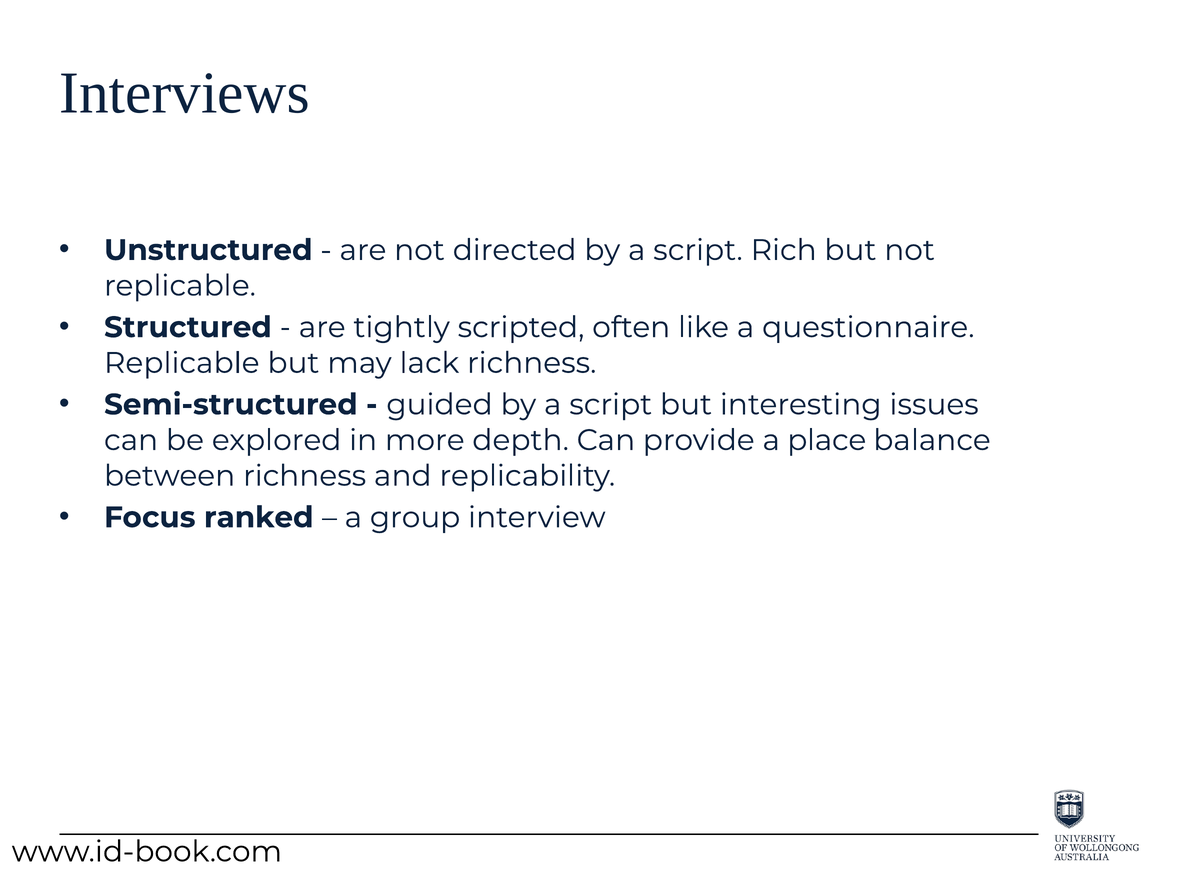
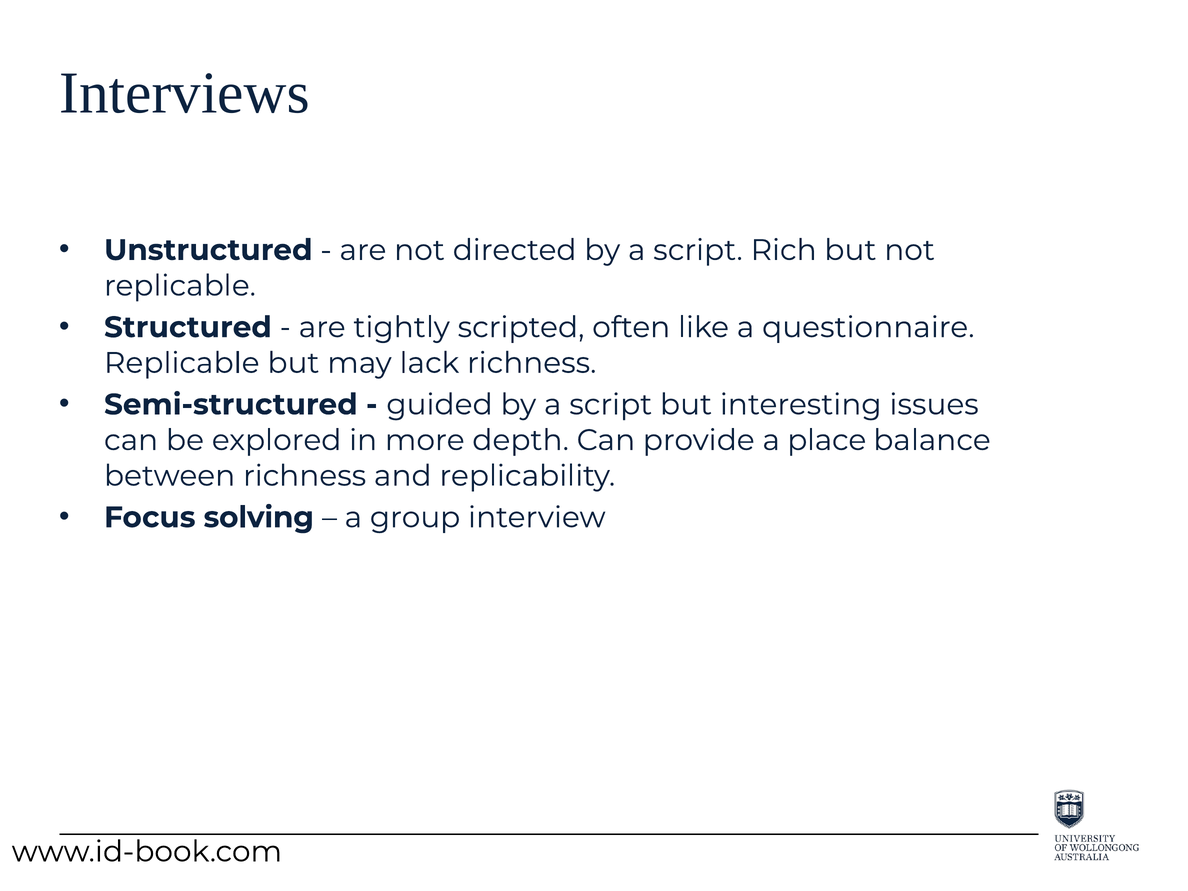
ranked: ranked -> solving (259, 517)
